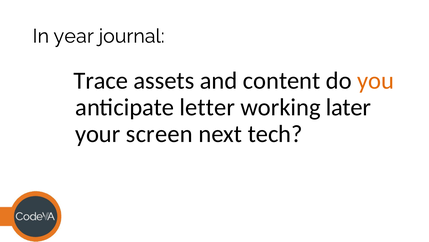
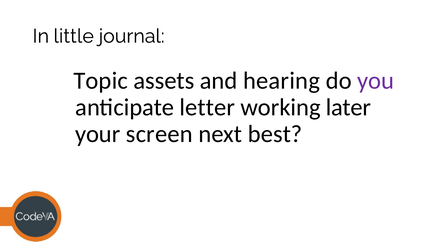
year: year -> little (74, 36)
Trace: Trace -> Topic (101, 81)
content: content -> hearing (282, 81)
you colour: orange -> purple (376, 81)
tech: tech -> best (275, 134)
